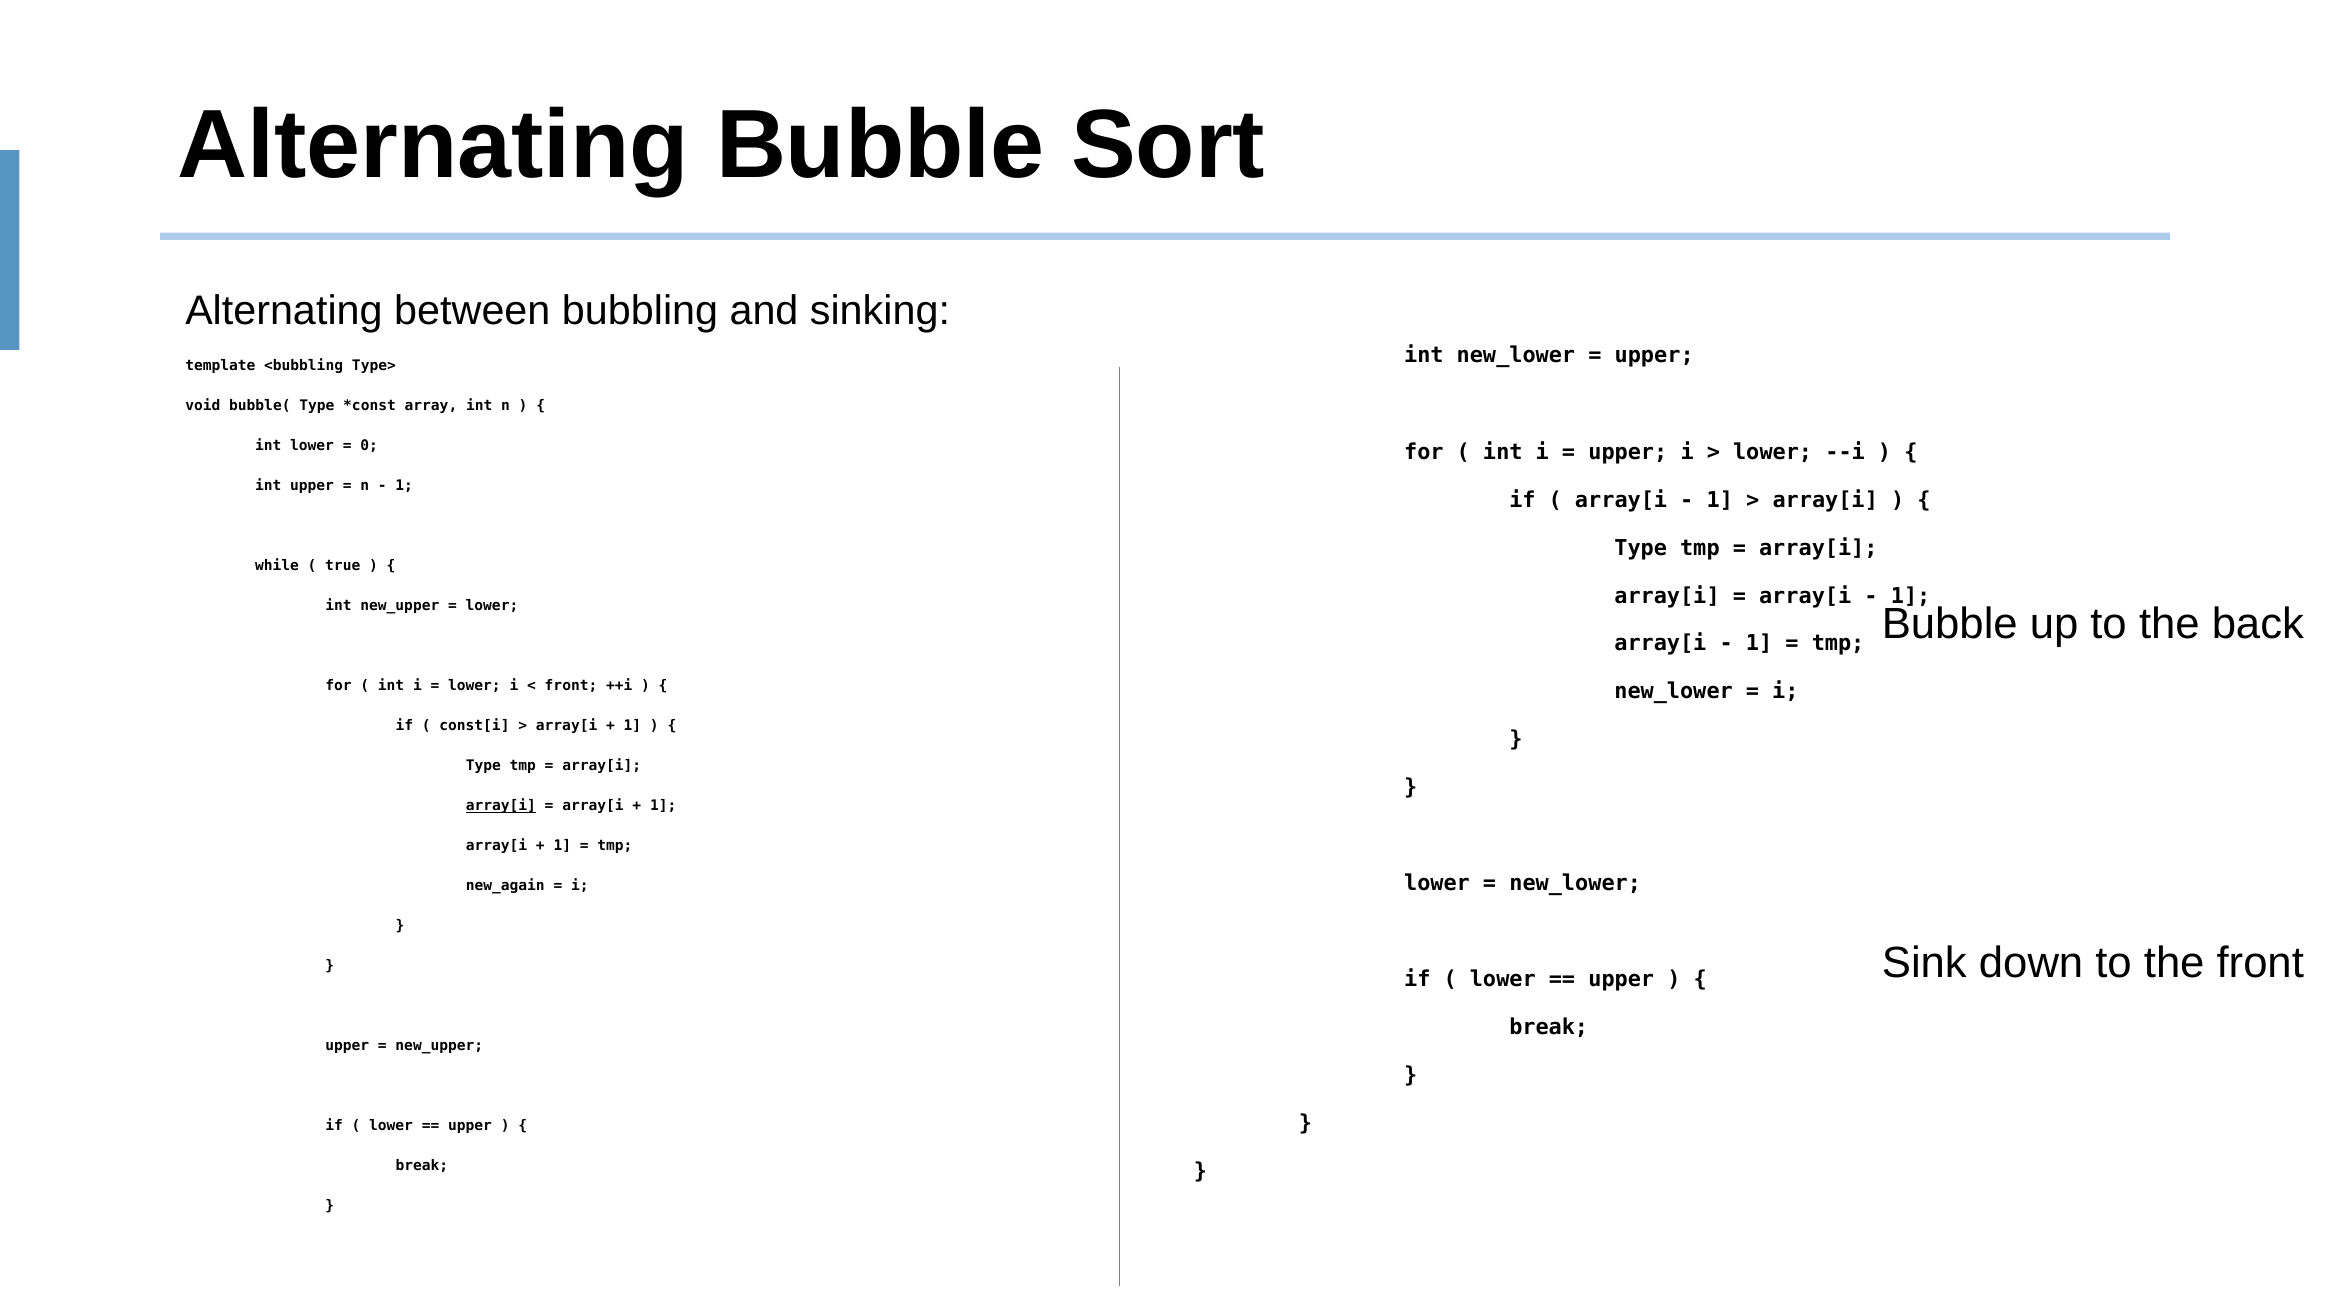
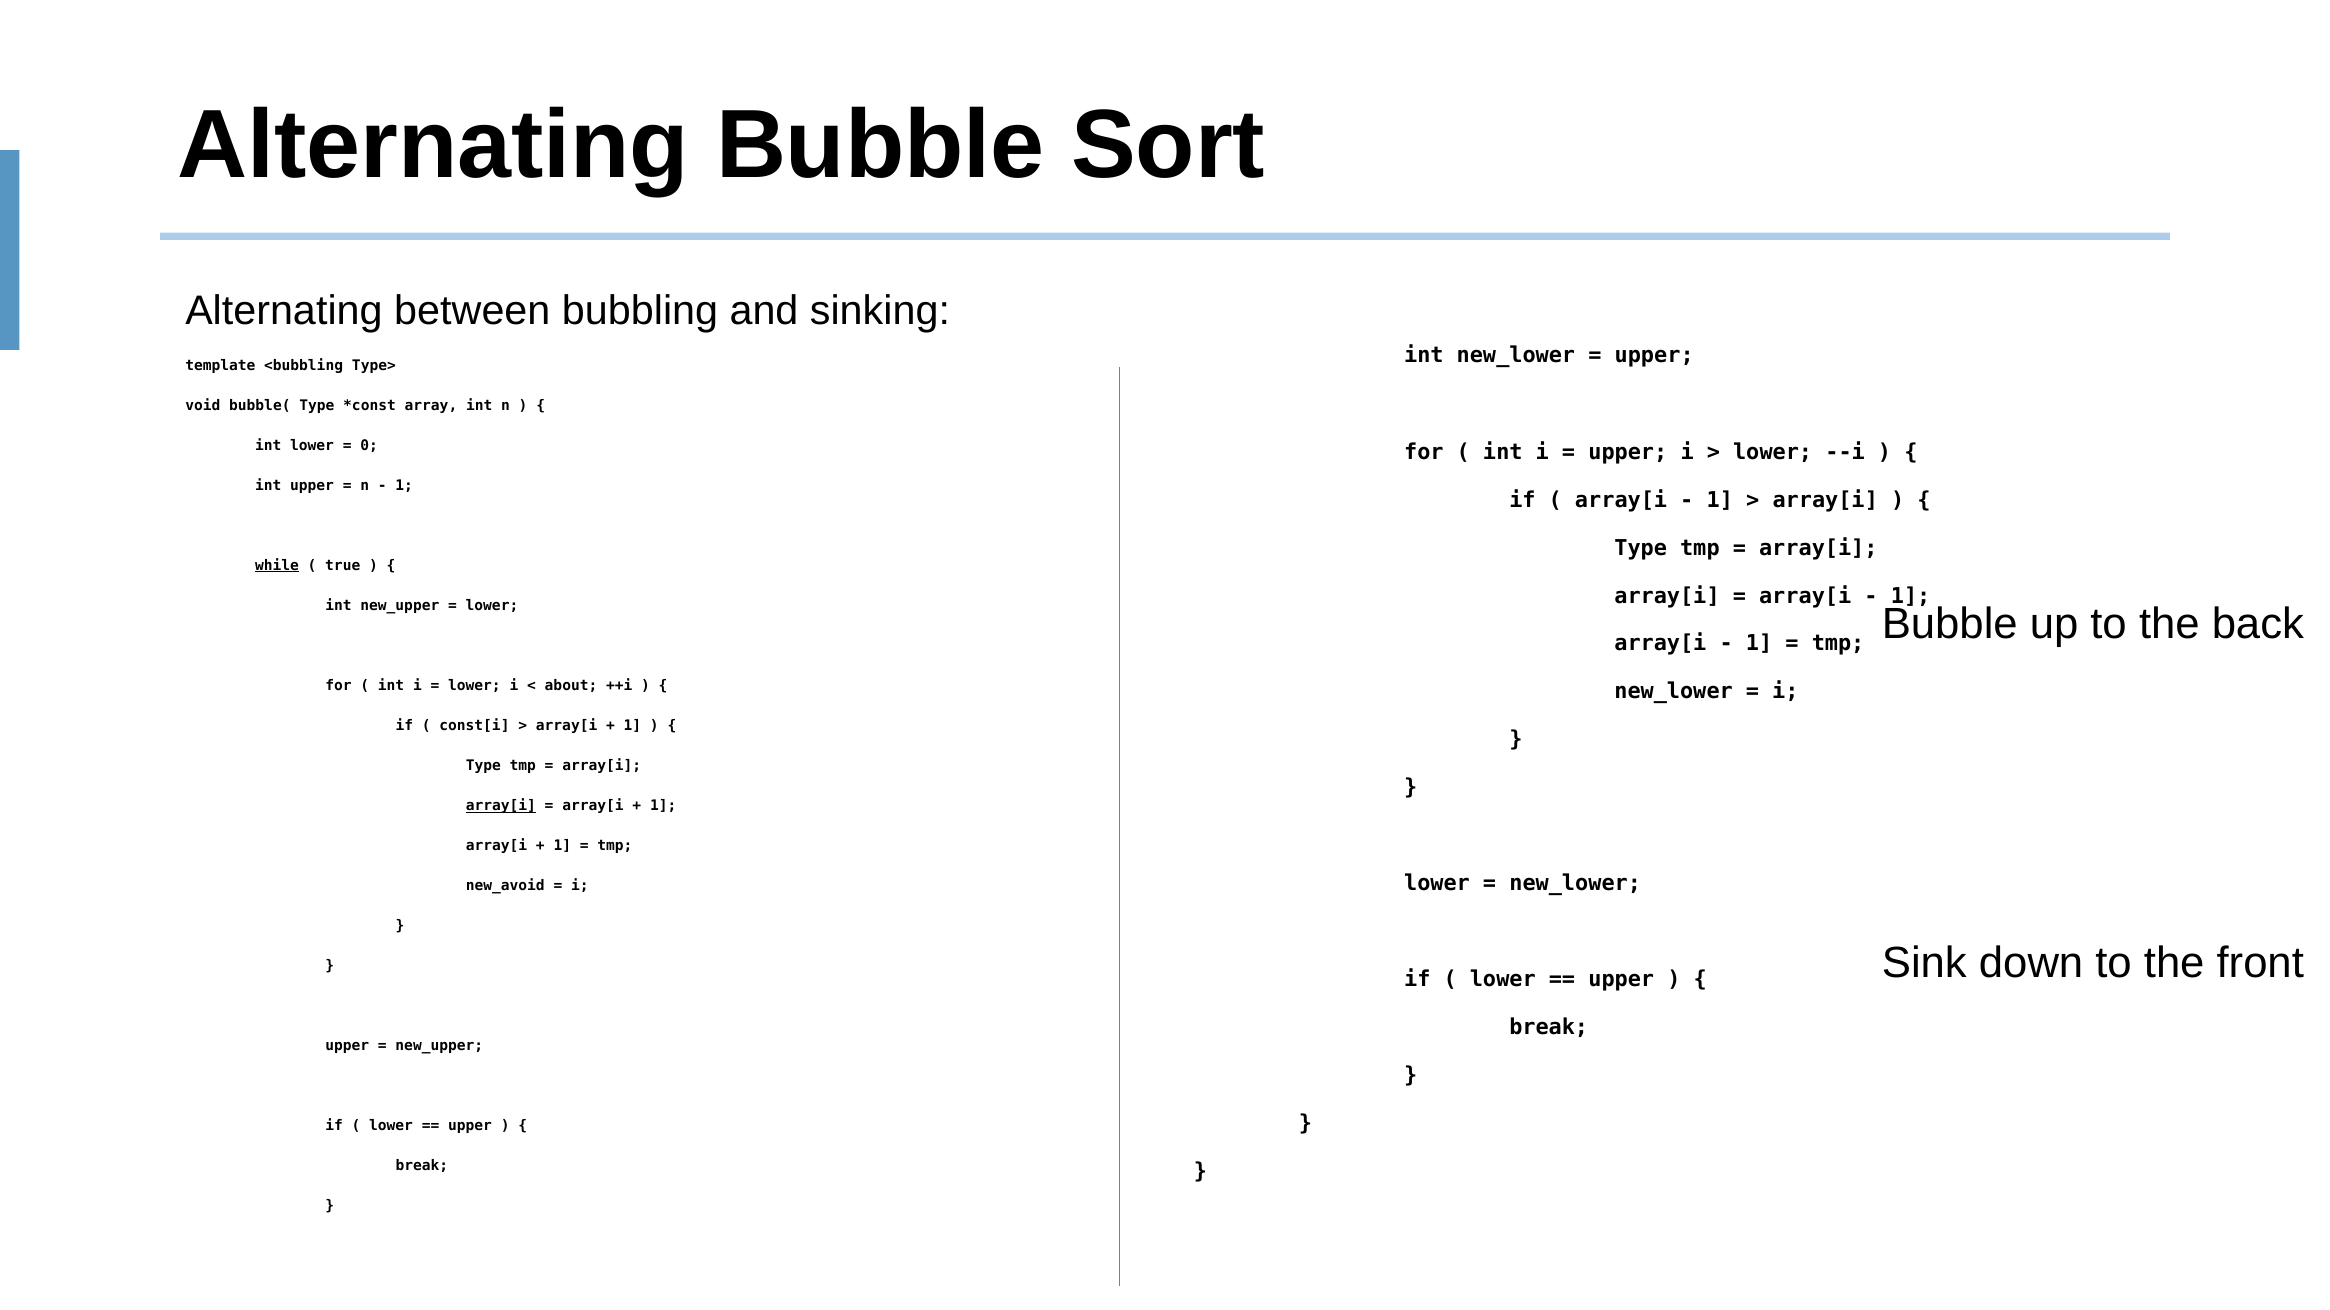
while underline: none -> present (277, 566)
front: front -> about (571, 686)
new_again: new_again -> new_avoid (505, 886)
